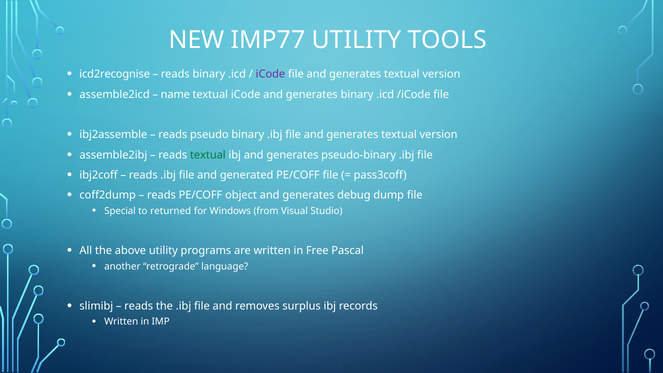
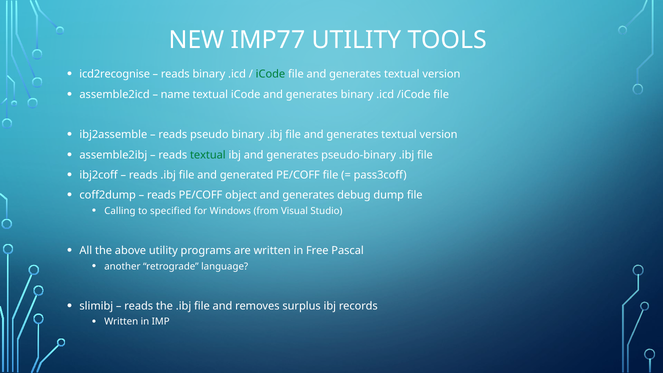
iCode colour: purple -> green (270, 74)
Special: Special -> Calling (120, 211)
returned: returned -> specified (171, 211)
